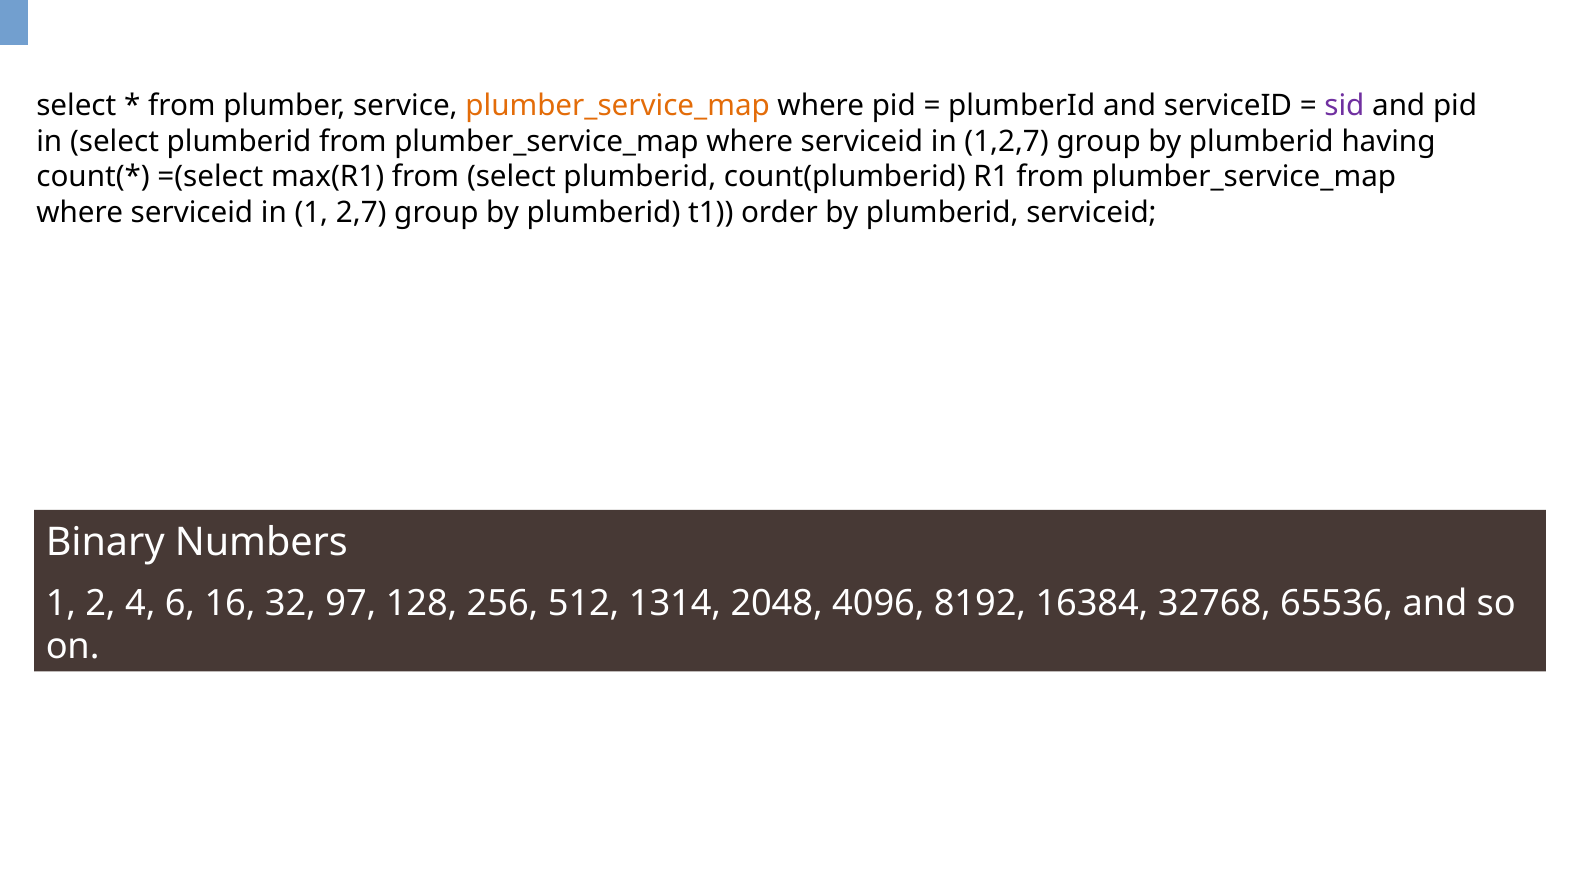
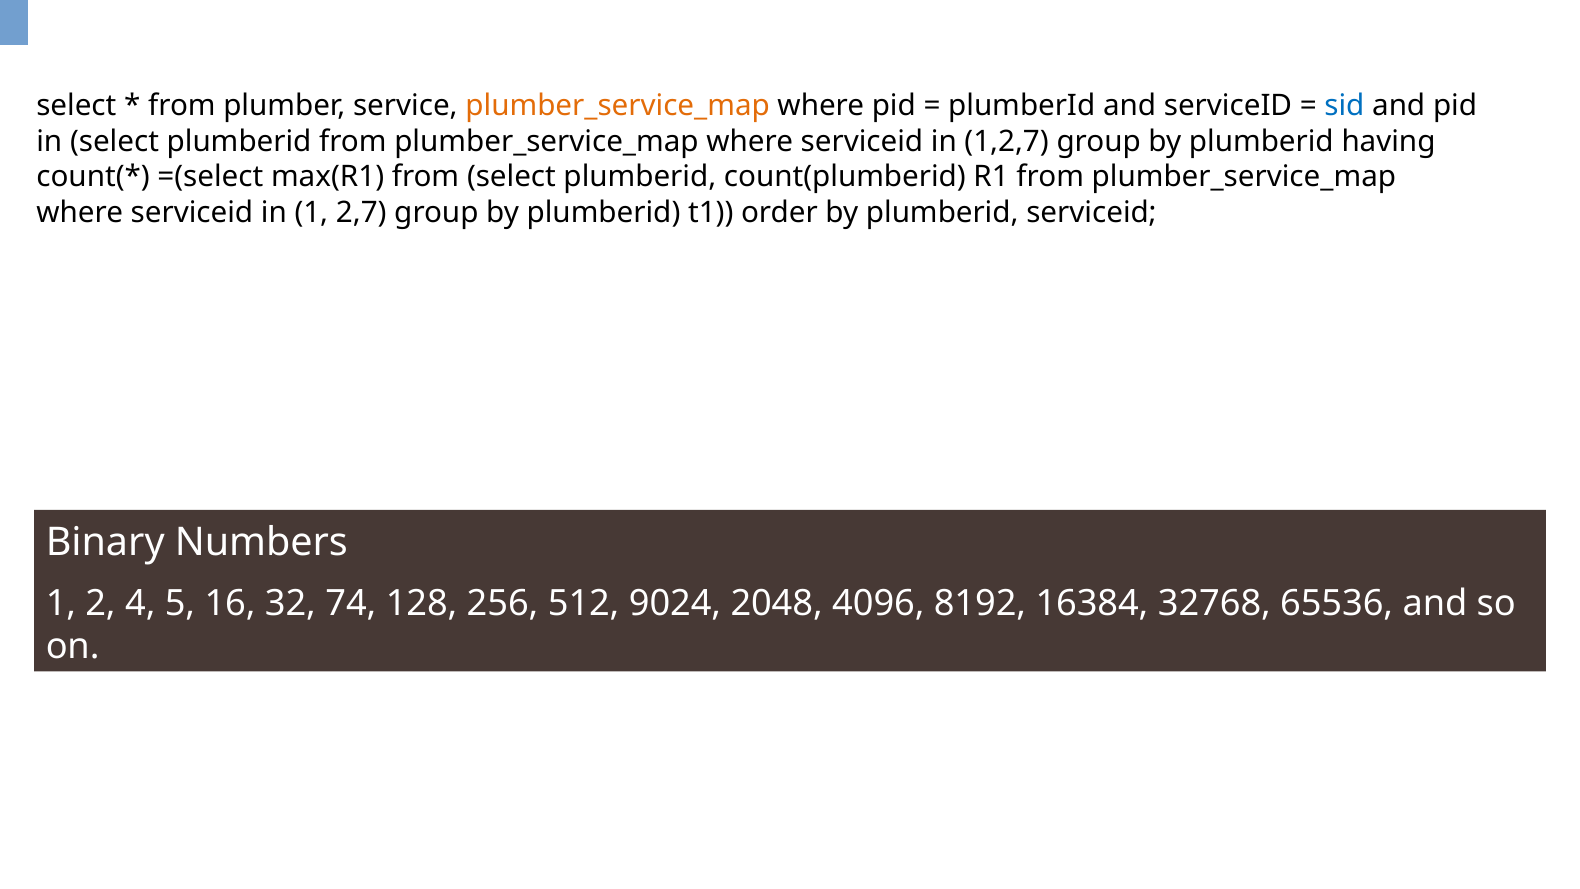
sid colour: purple -> blue (1344, 106)
6: 6 -> 5 (180, 603)
97: 97 -> 74 (351, 603)
1314: 1314 -> 9024 (675, 603)
